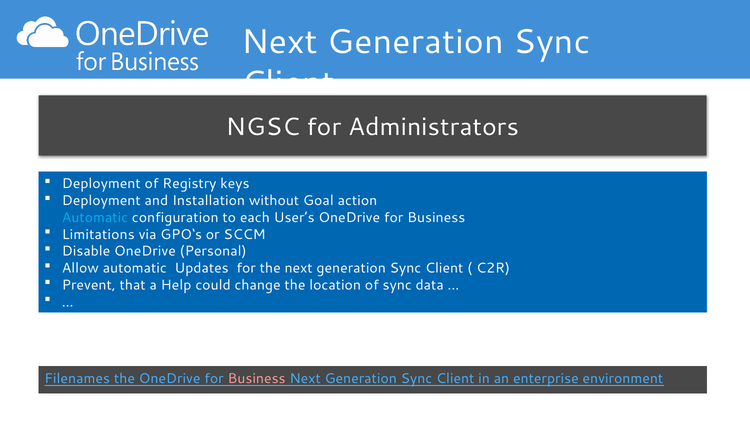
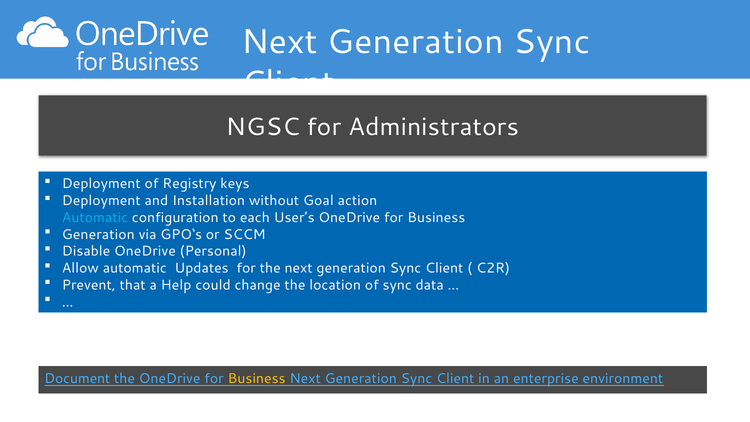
Limitations: Limitations -> Generation (98, 234)
Filenames: Filenames -> Document (77, 378)
Business colour: pink -> yellow (257, 378)
